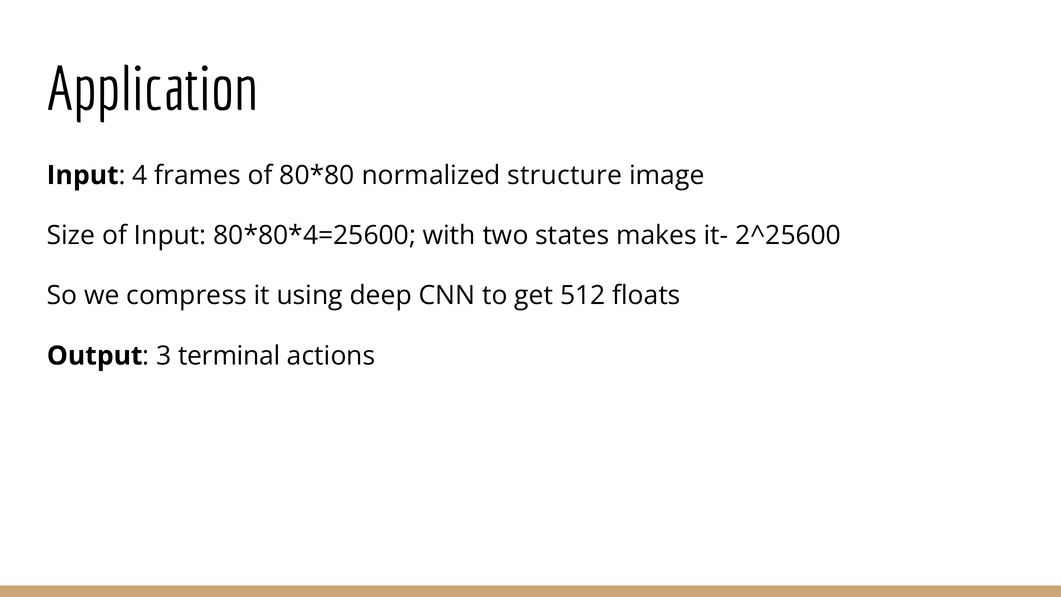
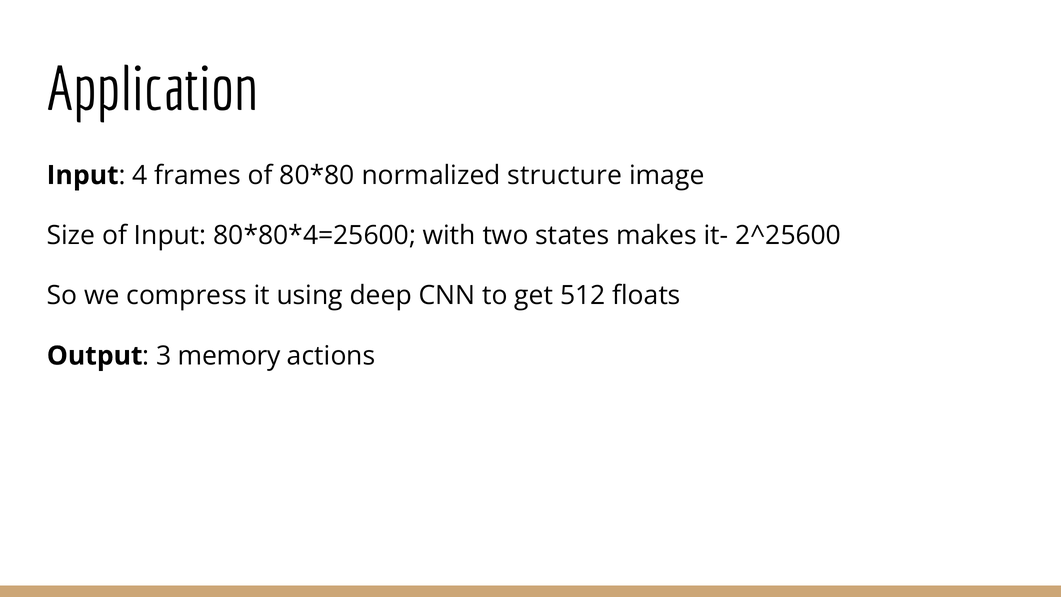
terminal: terminal -> memory (229, 356)
